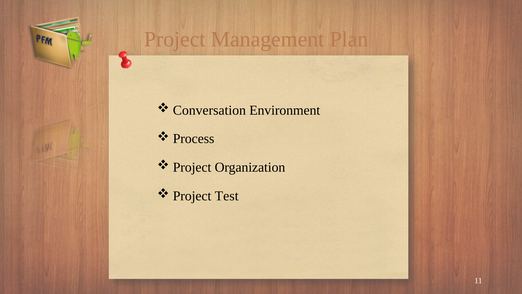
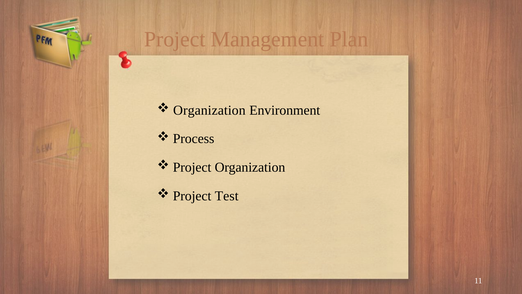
Conversation: Conversation -> Organization (209, 110)
